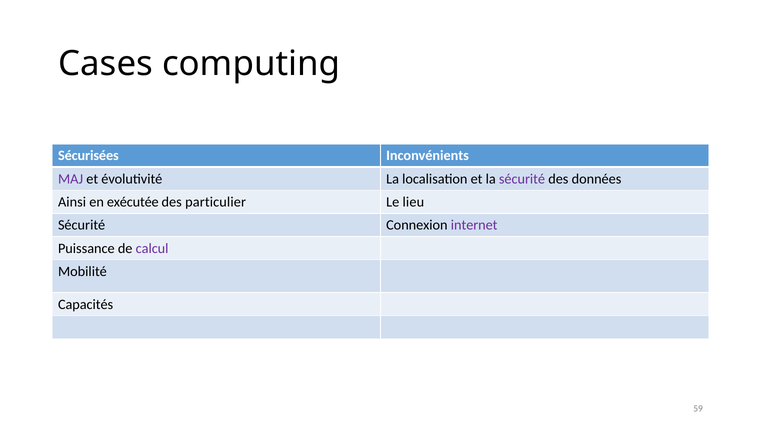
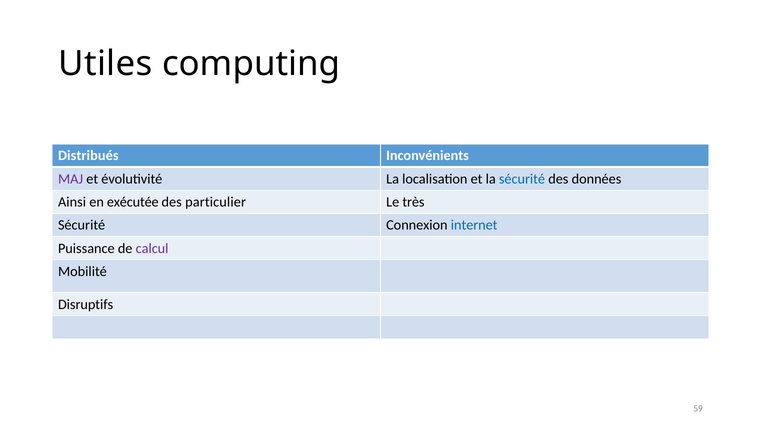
Cases: Cases -> Utiles (105, 64)
Sécurisées: Sécurisées -> Distribués (88, 156)
sécurité colour: purple -> blue (522, 179)
lieu: lieu -> très (413, 202)
internet colour: purple -> blue (474, 225)
Capacités: Capacités -> Disruptifs (86, 304)
